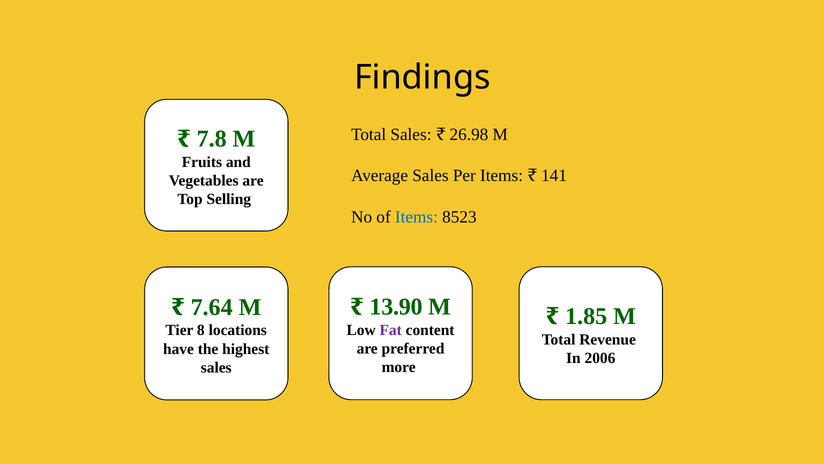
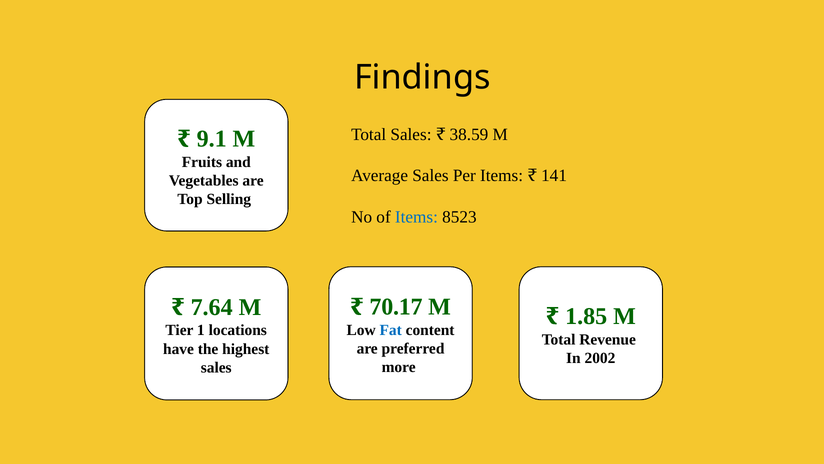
26.98: 26.98 -> 38.59 (469, 134)
7.8: 7.8 -> 9.1 (212, 139)
13.90: 13.90 -> 70.17 (396, 307)
Fat colour: purple -> blue (391, 330)
8: 8 -> 1 (201, 330)
2006: 2006 -> 2002 (600, 358)
